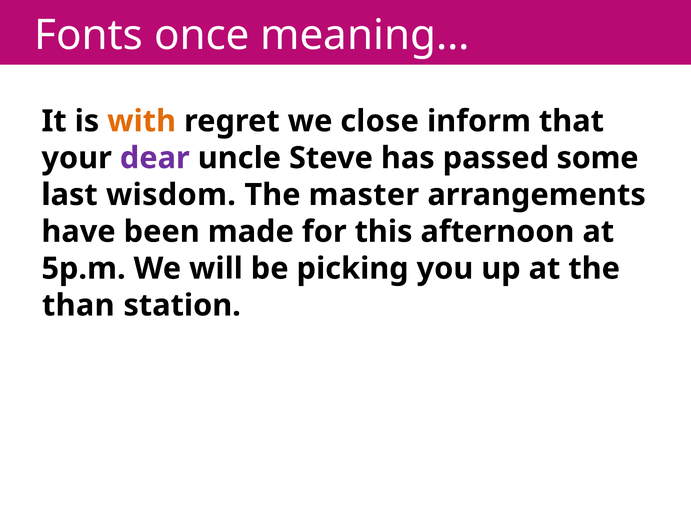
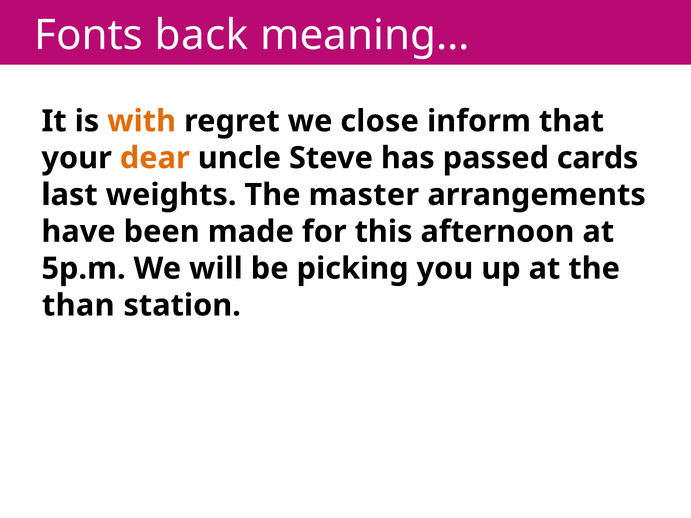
once: once -> back (202, 35)
dear colour: purple -> orange (155, 158)
some: some -> cards (598, 158)
wisdom: wisdom -> weights (171, 195)
